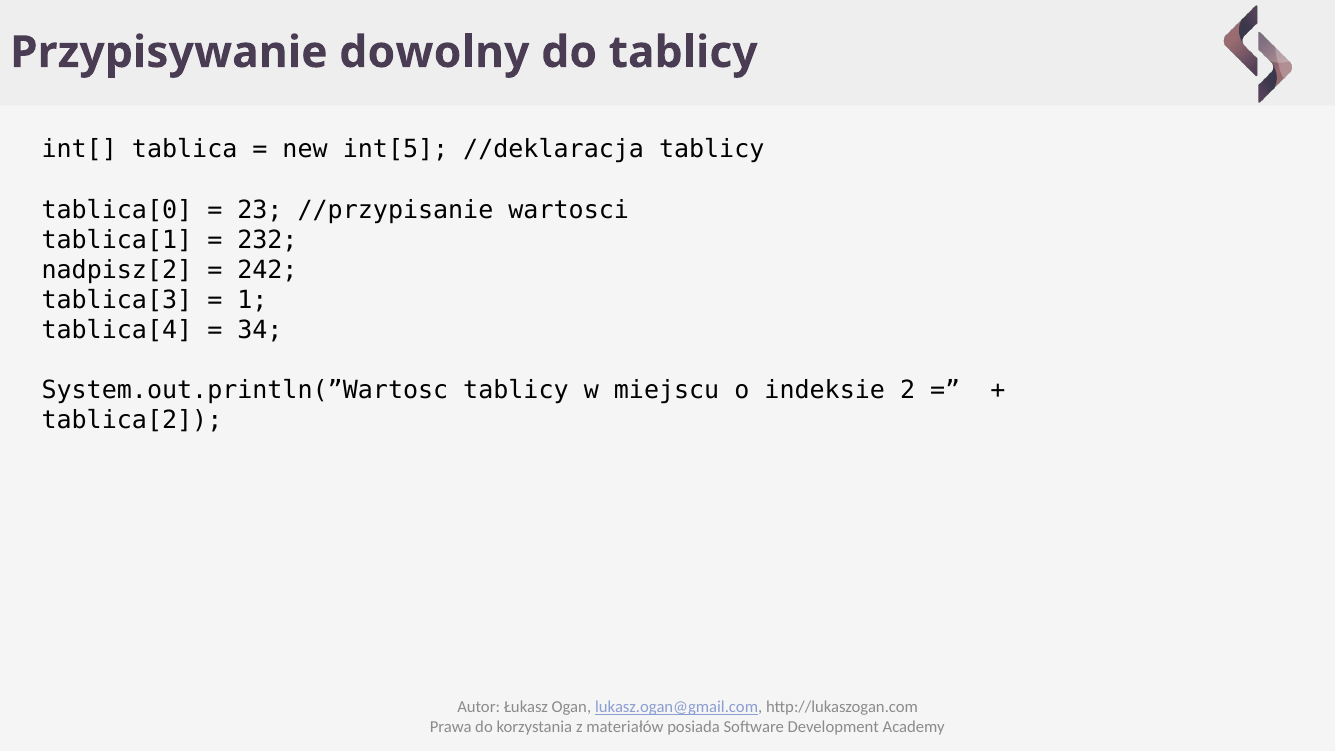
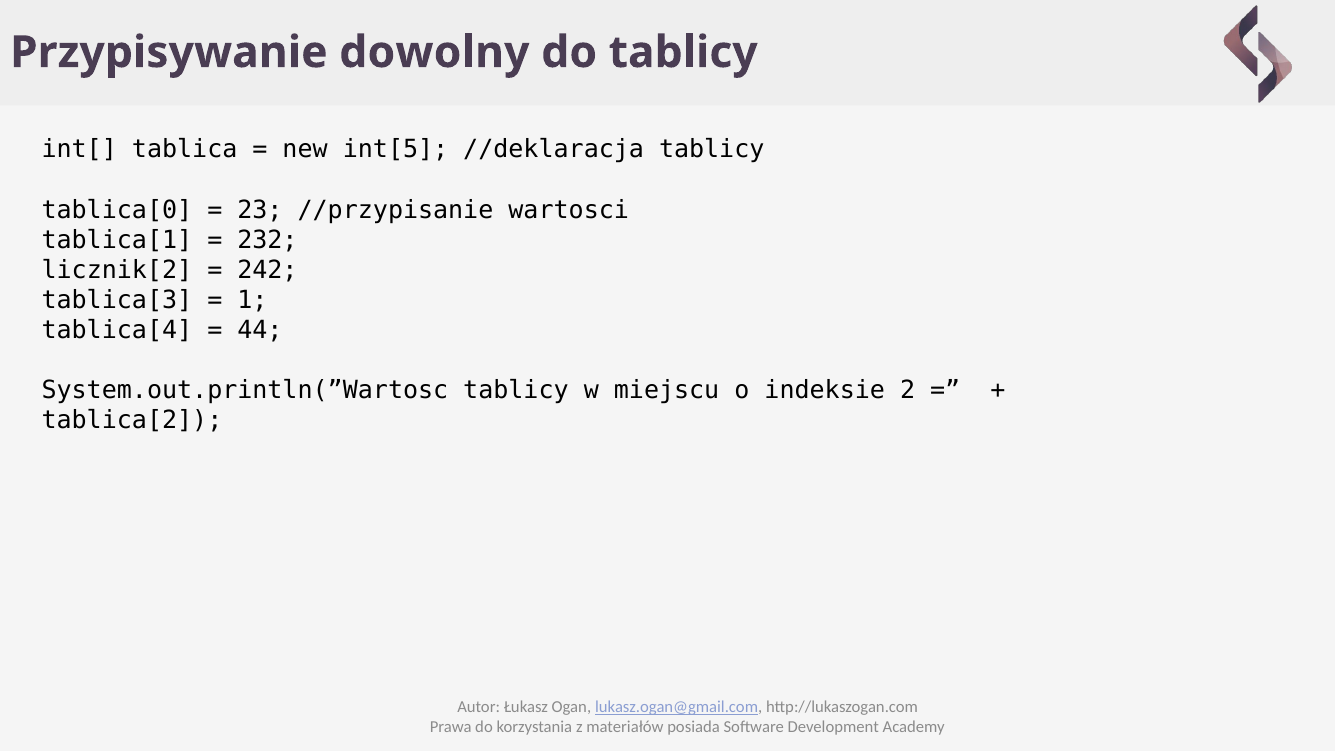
nadpisz[2: nadpisz[2 -> licznik[2 (117, 270)
34: 34 -> 44 (260, 330)
